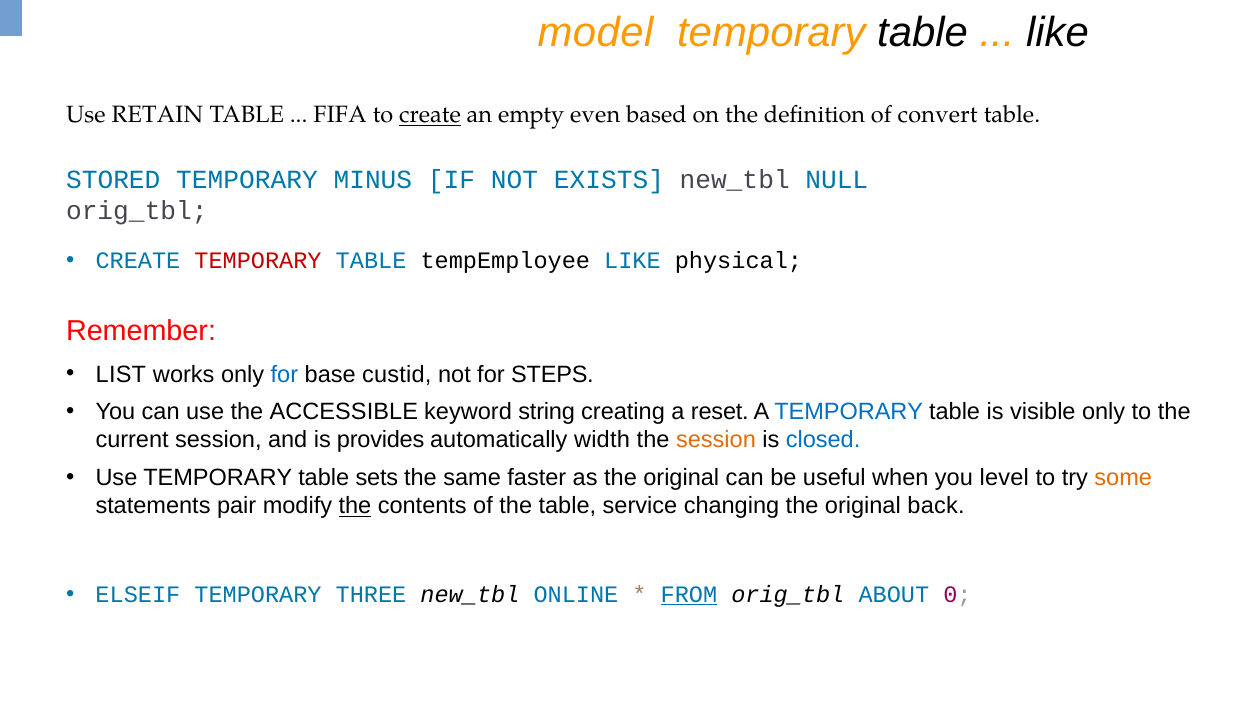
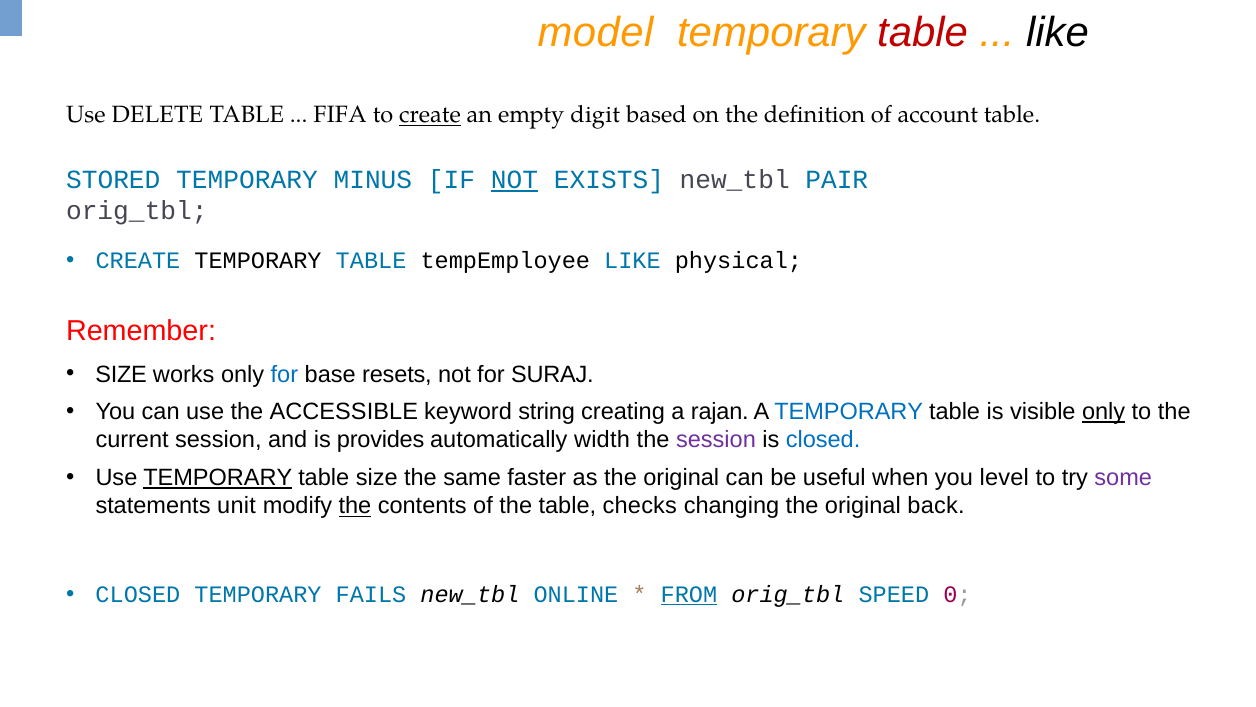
table colour: black -> red (923, 33)
RETAIN: RETAIN -> DELETE (157, 115)
even: even -> digit (595, 115)
convert: convert -> account (938, 115)
NOT underline: none -> present (514, 180)
NULL: NULL -> PAIR (837, 180)
TEMPORARY colour: red -> black (258, 261)
LIST: LIST -> SIZE (121, 374)
custid: custid -> resets (397, 374)
STEPS: STEPS -> SURAJ (552, 374)
reset: reset -> rajan (720, 412)
only underline: none -> present (1104, 412)
session colour: orange -> purple (716, 440)
TEMPORARY underline: none -> present (218, 478)
table sets: sets -> size (377, 478)
some colour: orange -> purple (1123, 478)
pair: pair -> unit (237, 506)
service: service -> checks (640, 506)
ELSEIF: ELSEIF -> CLOSED (138, 594)
THREE: THREE -> FAILS (371, 594)
ABOUT: ABOUT -> SPEED (894, 594)
